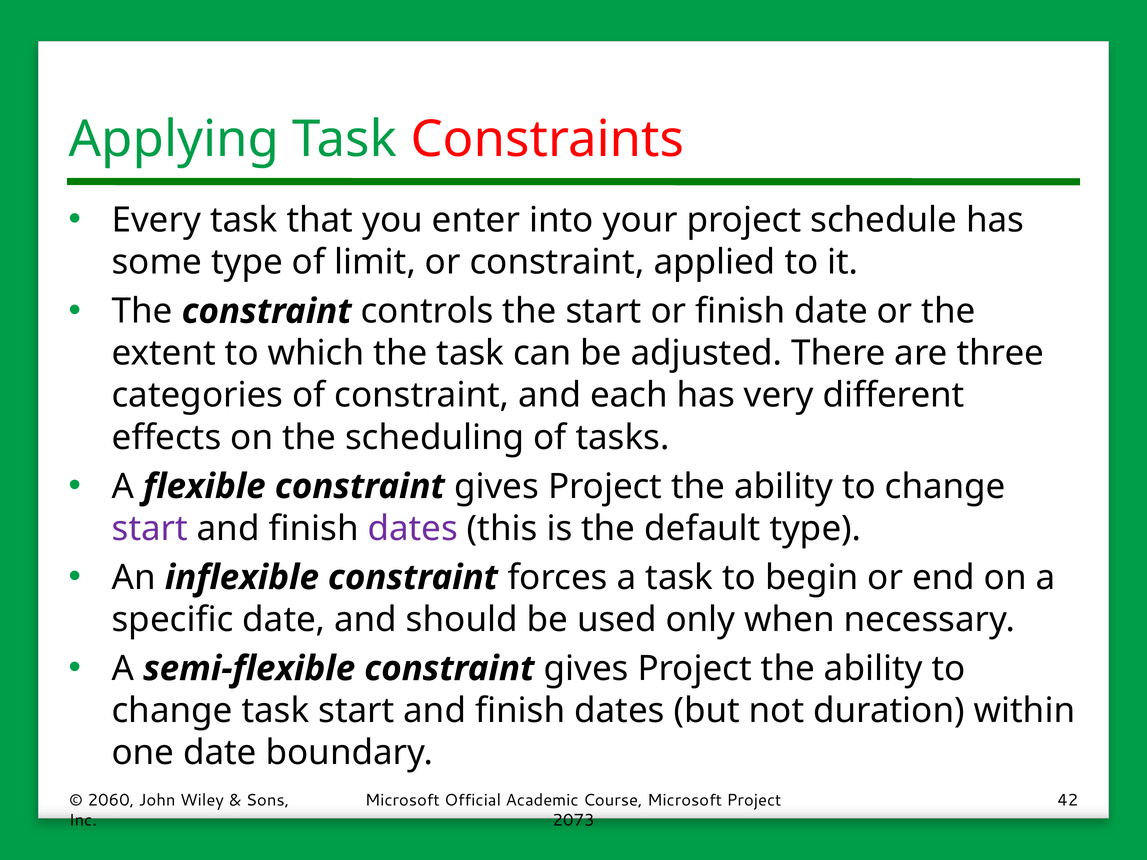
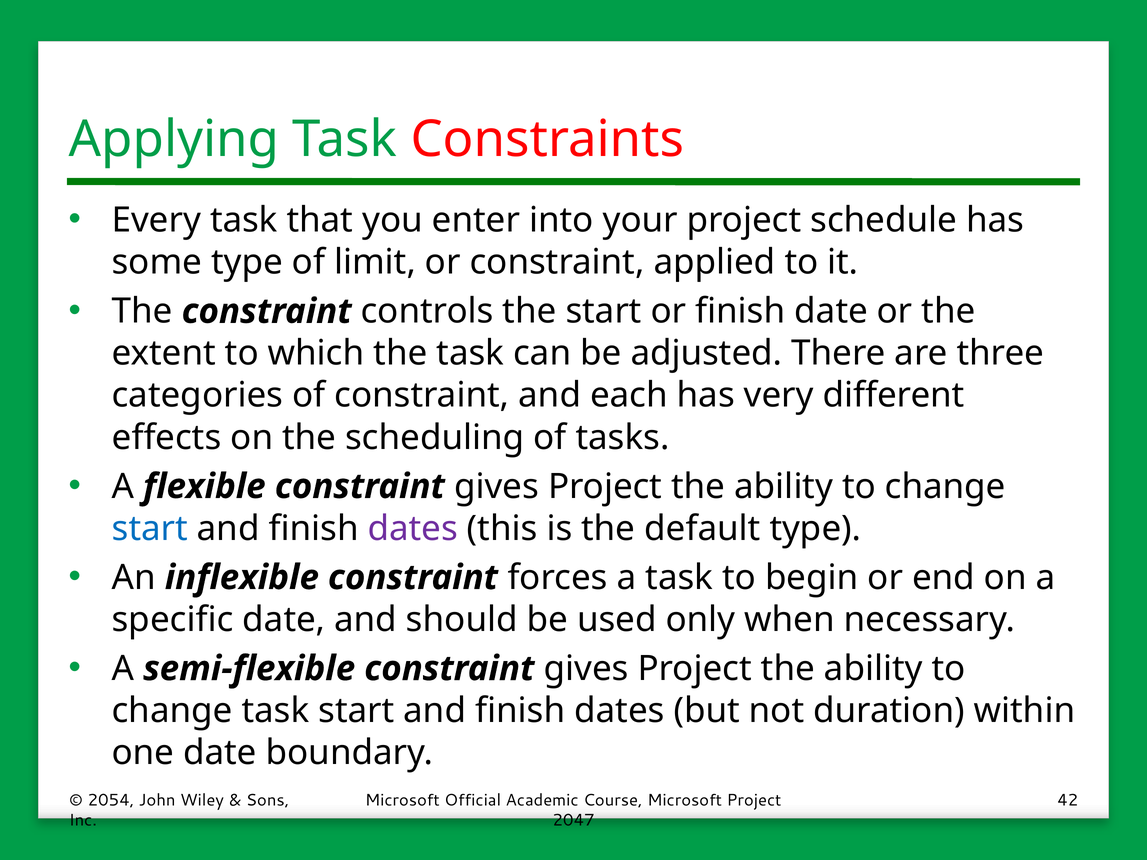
start colour: purple -> blue (150, 529)
2060: 2060 -> 2054 (111, 800)
2073: 2073 -> 2047 (574, 820)
